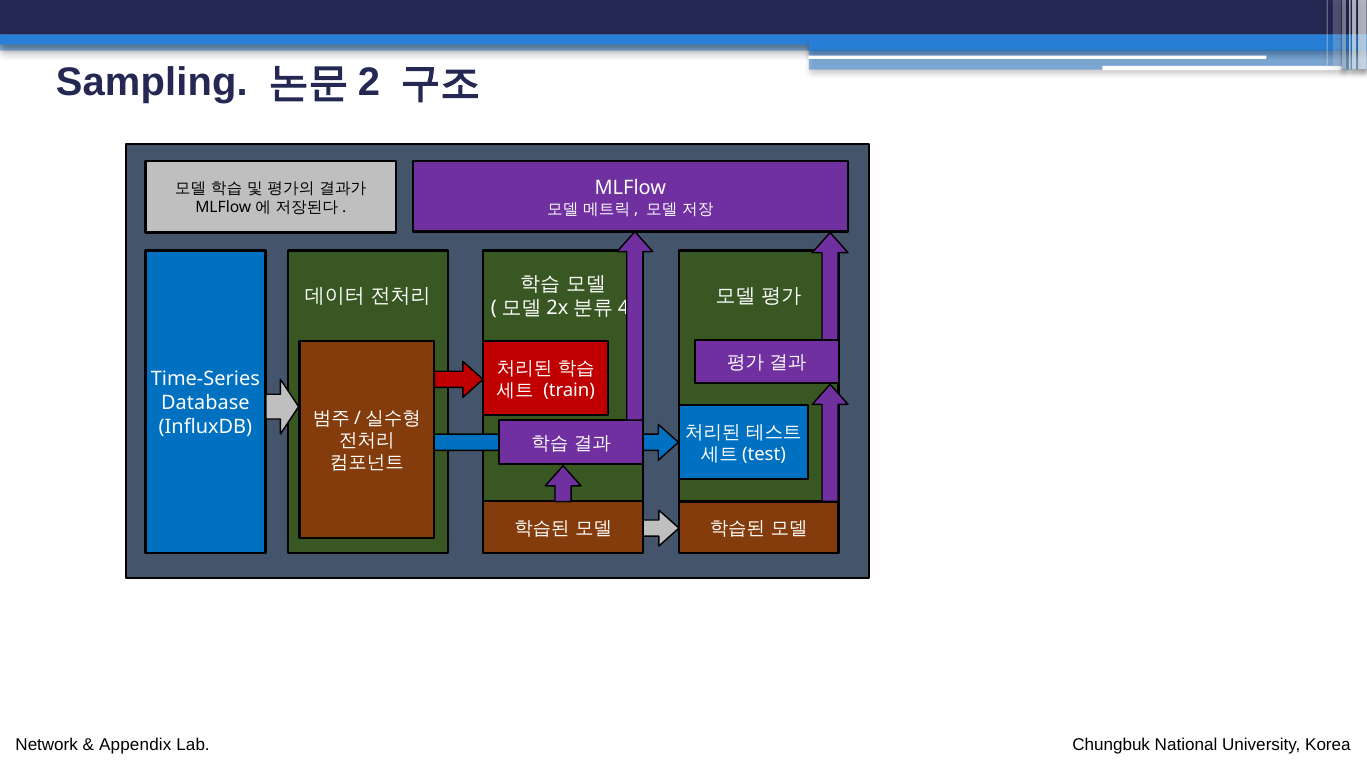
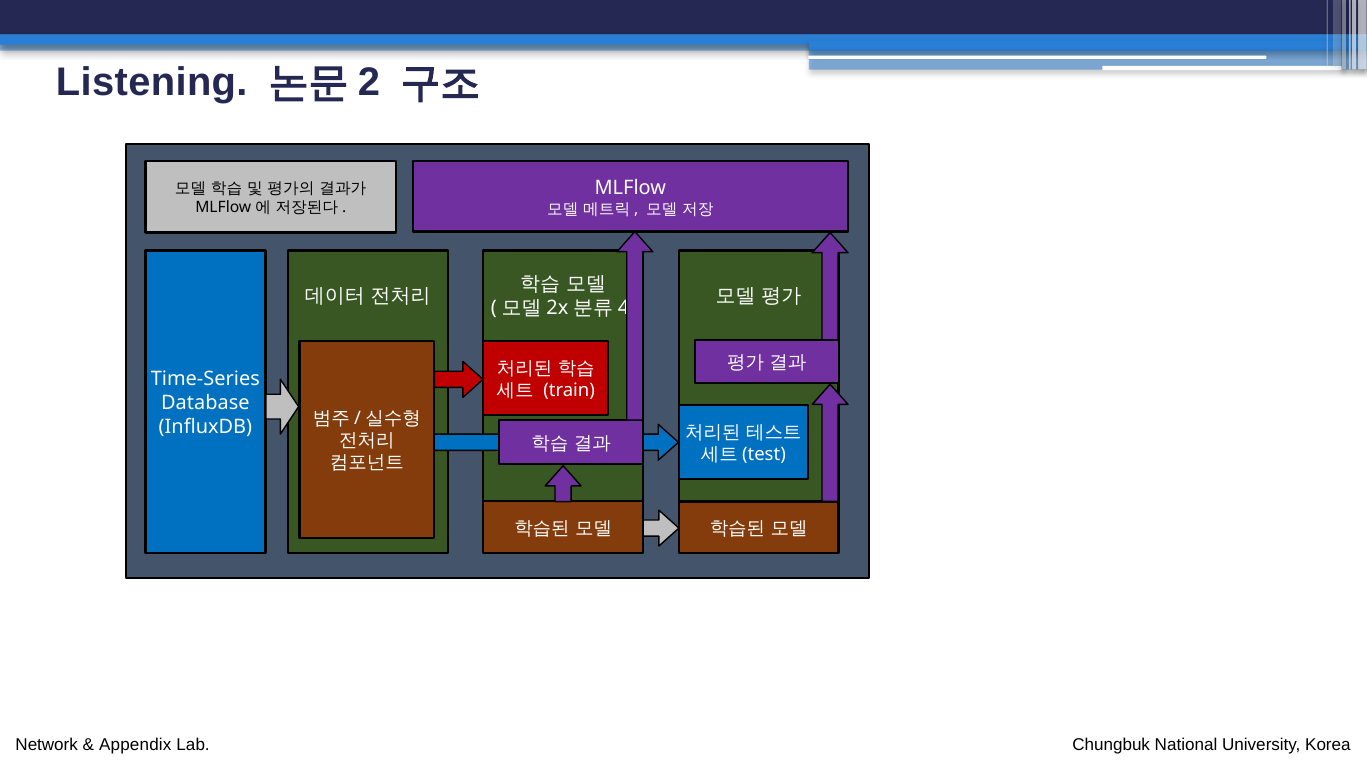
Sampling: Sampling -> Listening (152, 83)
